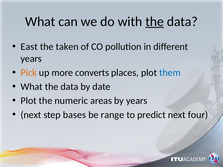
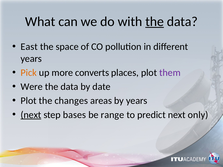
taken: taken -> space (67, 47)
them colour: blue -> purple (170, 73)
What: What -> Were (32, 87)
numeric: numeric -> changes (71, 101)
next underline: none -> present (31, 115)
four: four -> only (198, 115)
